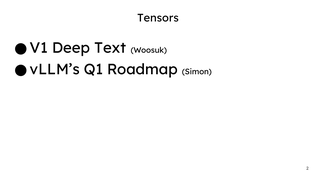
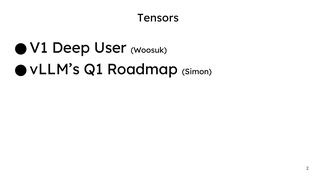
Text: Text -> User (110, 48)
